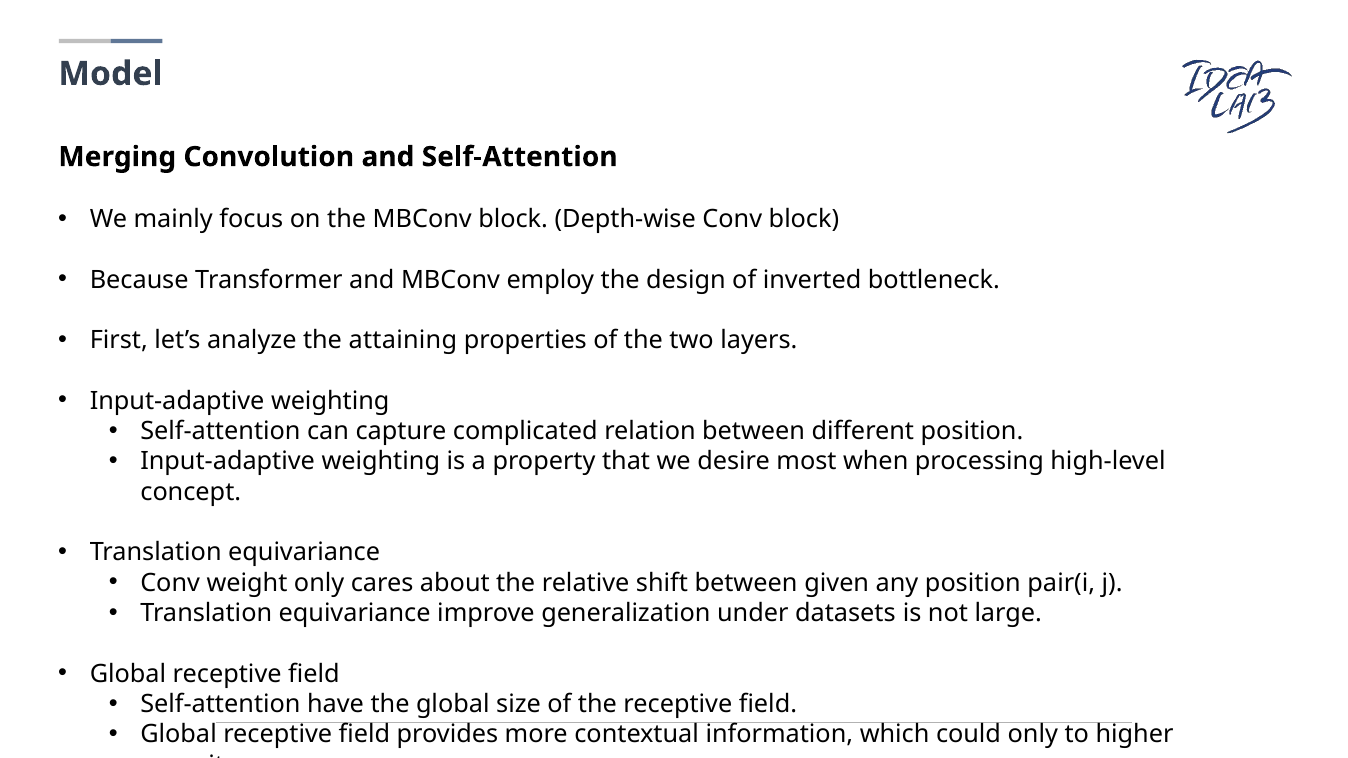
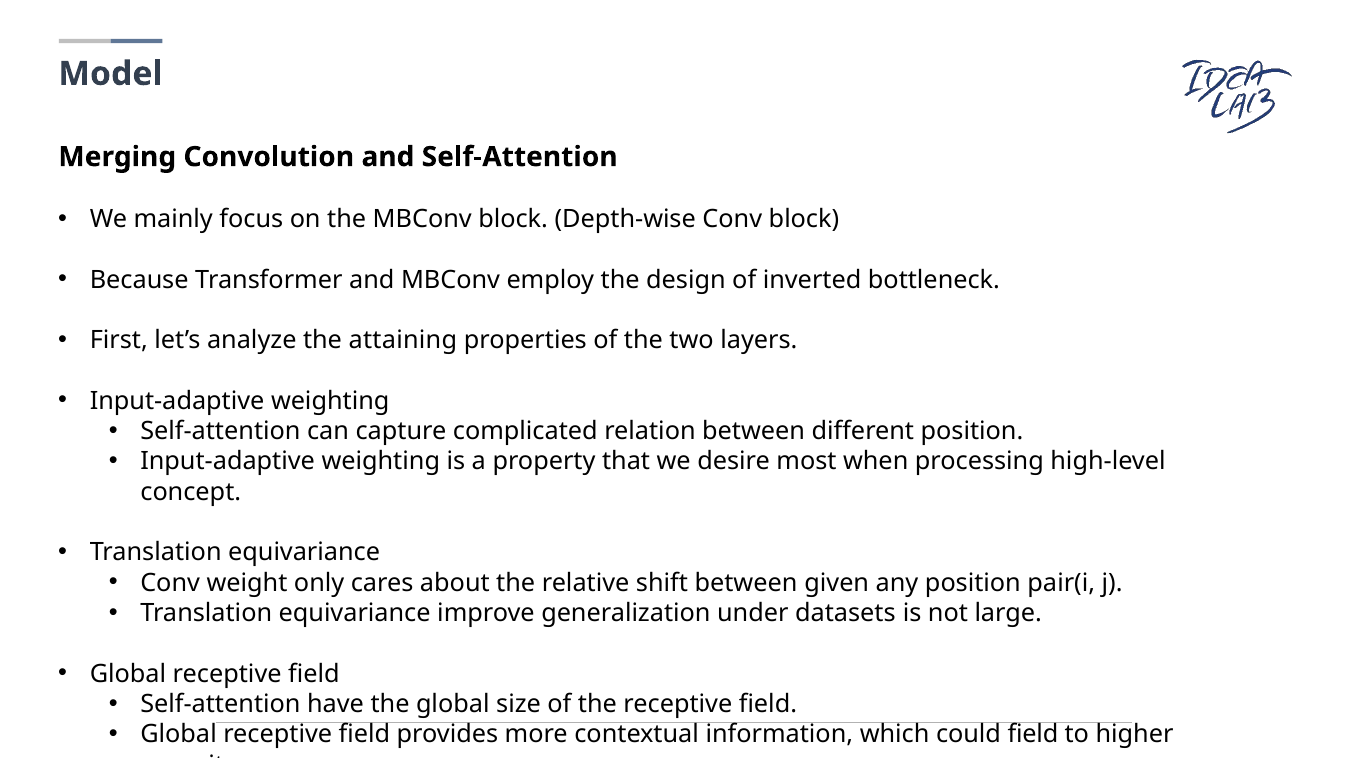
could only: only -> field (1033, 735)
